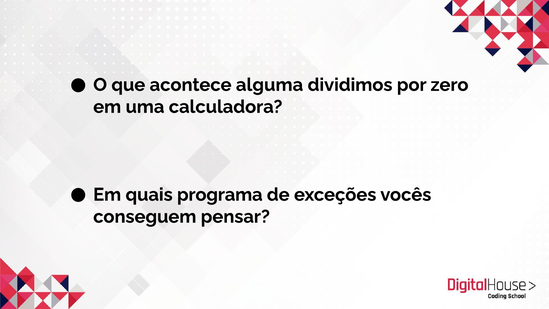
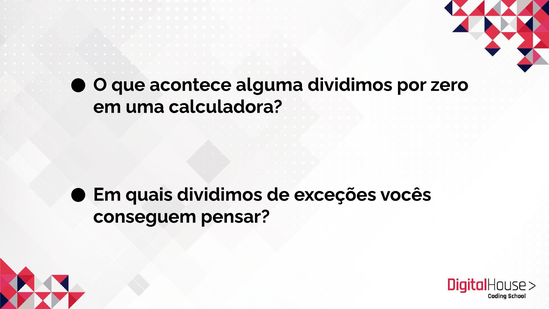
quais programa: programa -> dividimos (220, 195)
